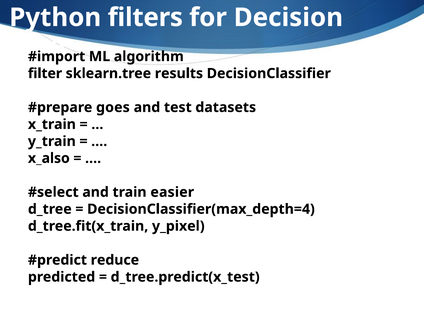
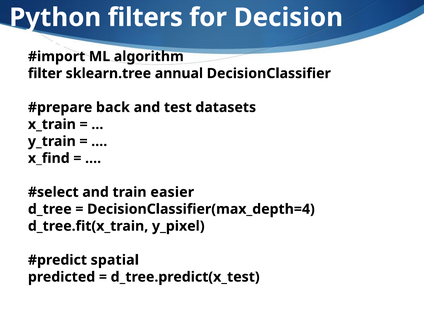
results: results -> annual (179, 73)
goes: goes -> back (113, 107)
x_also: x_also -> x_find (49, 158)
reduce: reduce -> spatial (115, 260)
